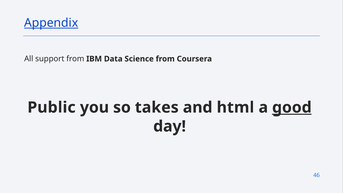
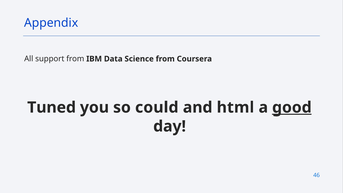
Appendix underline: present -> none (51, 23)
Public: Public -> Tuned (52, 107)
takes: takes -> could (157, 107)
